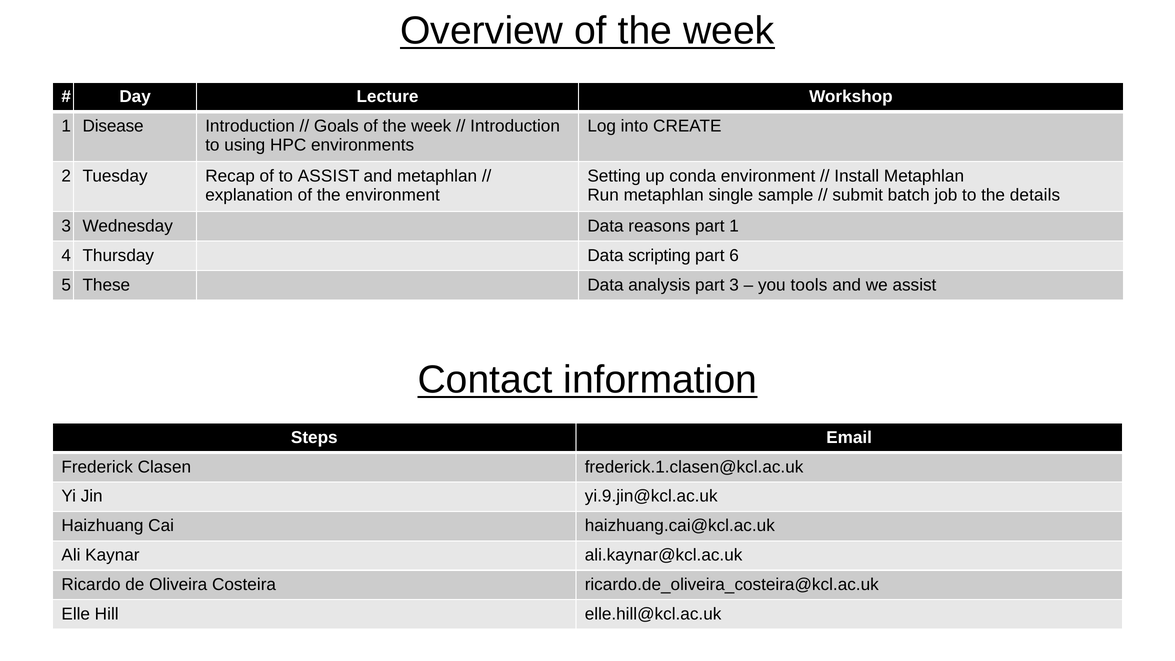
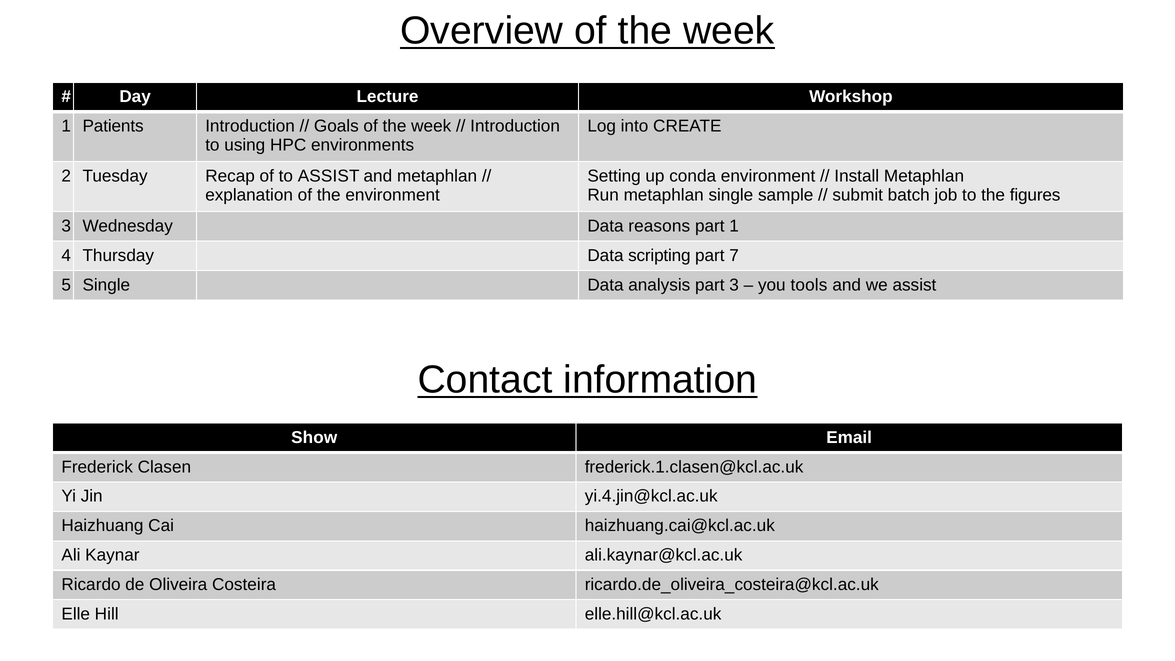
Disease: Disease -> Patients (113, 126)
details: details -> figures (1035, 195)
6: 6 -> 7 (734, 255)
5 These: These -> Single (106, 285)
Steps: Steps -> Show (314, 437)
yi.9.jin@kcl.ac.uk: yi.9.jin@kcl.ac.uk -> yi.4.jin@kcl.ac.uk (651, 496)
